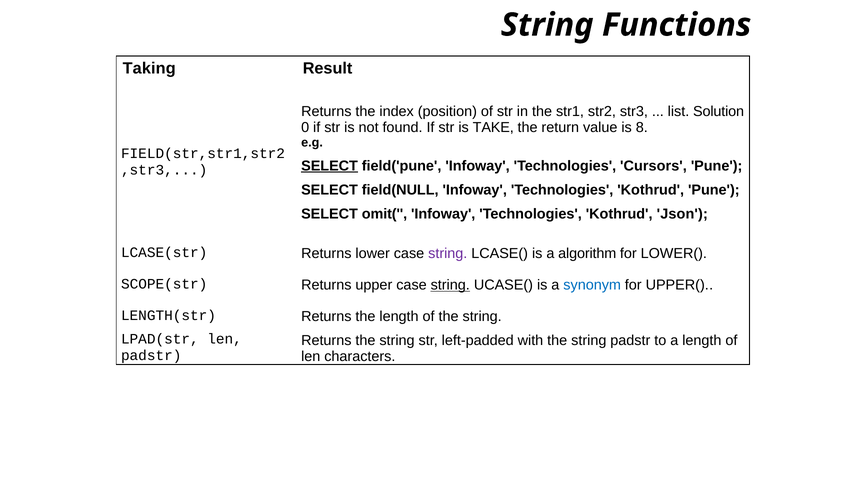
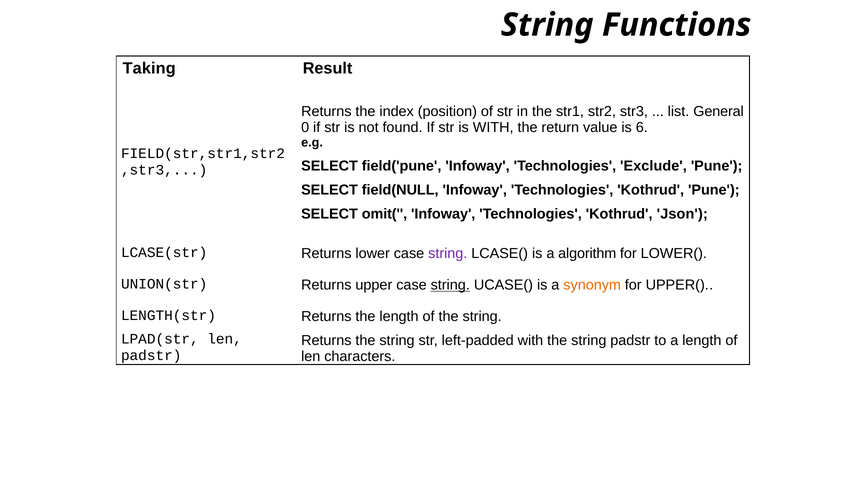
Solution: Solution -> General (719, 112)
is TAKE: TAKE -> WITH (493, 128)
8: 8 -> 6 (642, 128)
SELECT underline: present -> none (330, 166)
Cursors: Cursors -> Exclude (653, 166)
SCOPE(str: SCOPE(str -> UNION(str (164, 284)
synonym colour: blue -> orange (592, 285)
